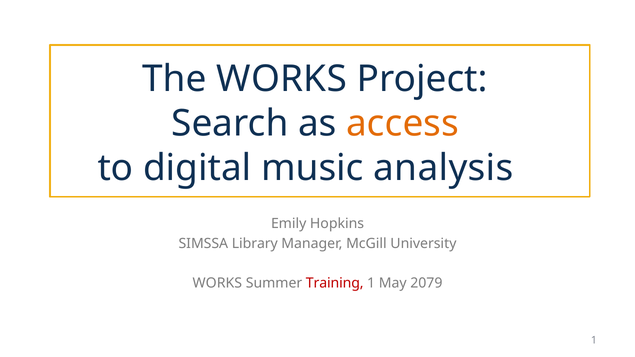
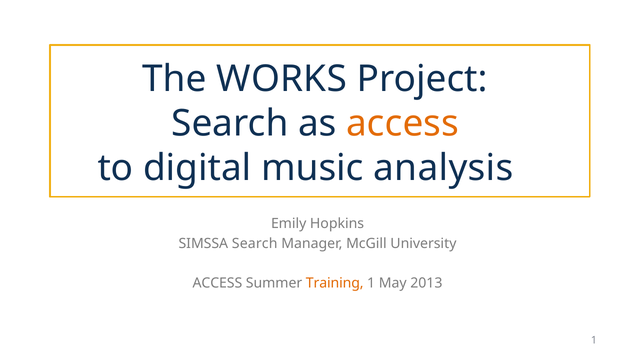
SIMSSA Library: Library -> Search (255, 244)
WORKS: WORKS -> ACCESS (217, 283)
Training colour: red -> orange (335, 283)
2079: 2079 -> 2013 (426, 283)
